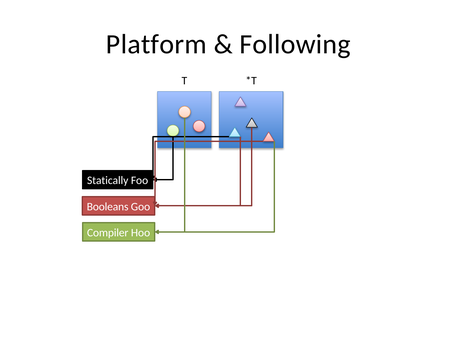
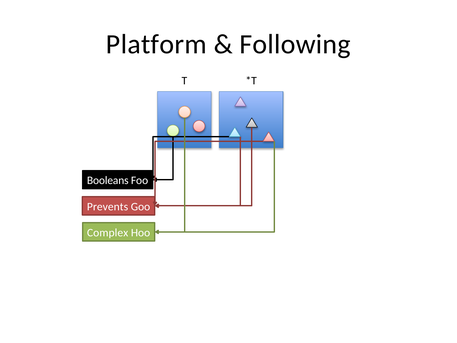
Statically: Statically -> Booleans (108, 180)
Booleans: Booleans -> Prevents (108, 206)
Compiler: Compiler -> Complex (108, 233)
